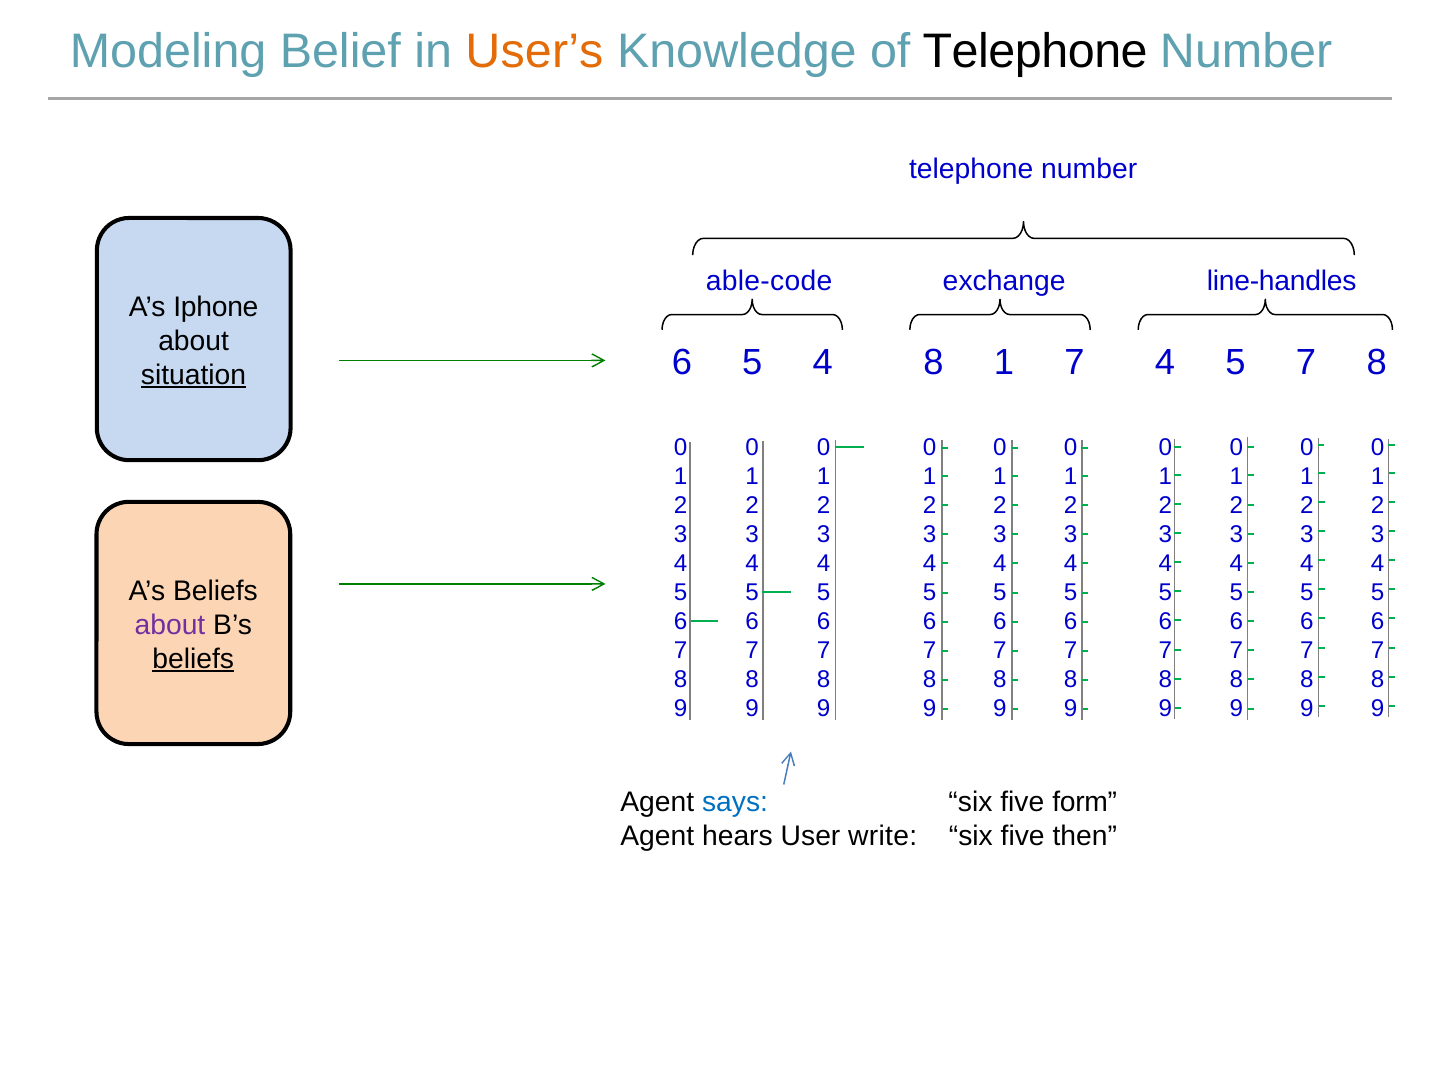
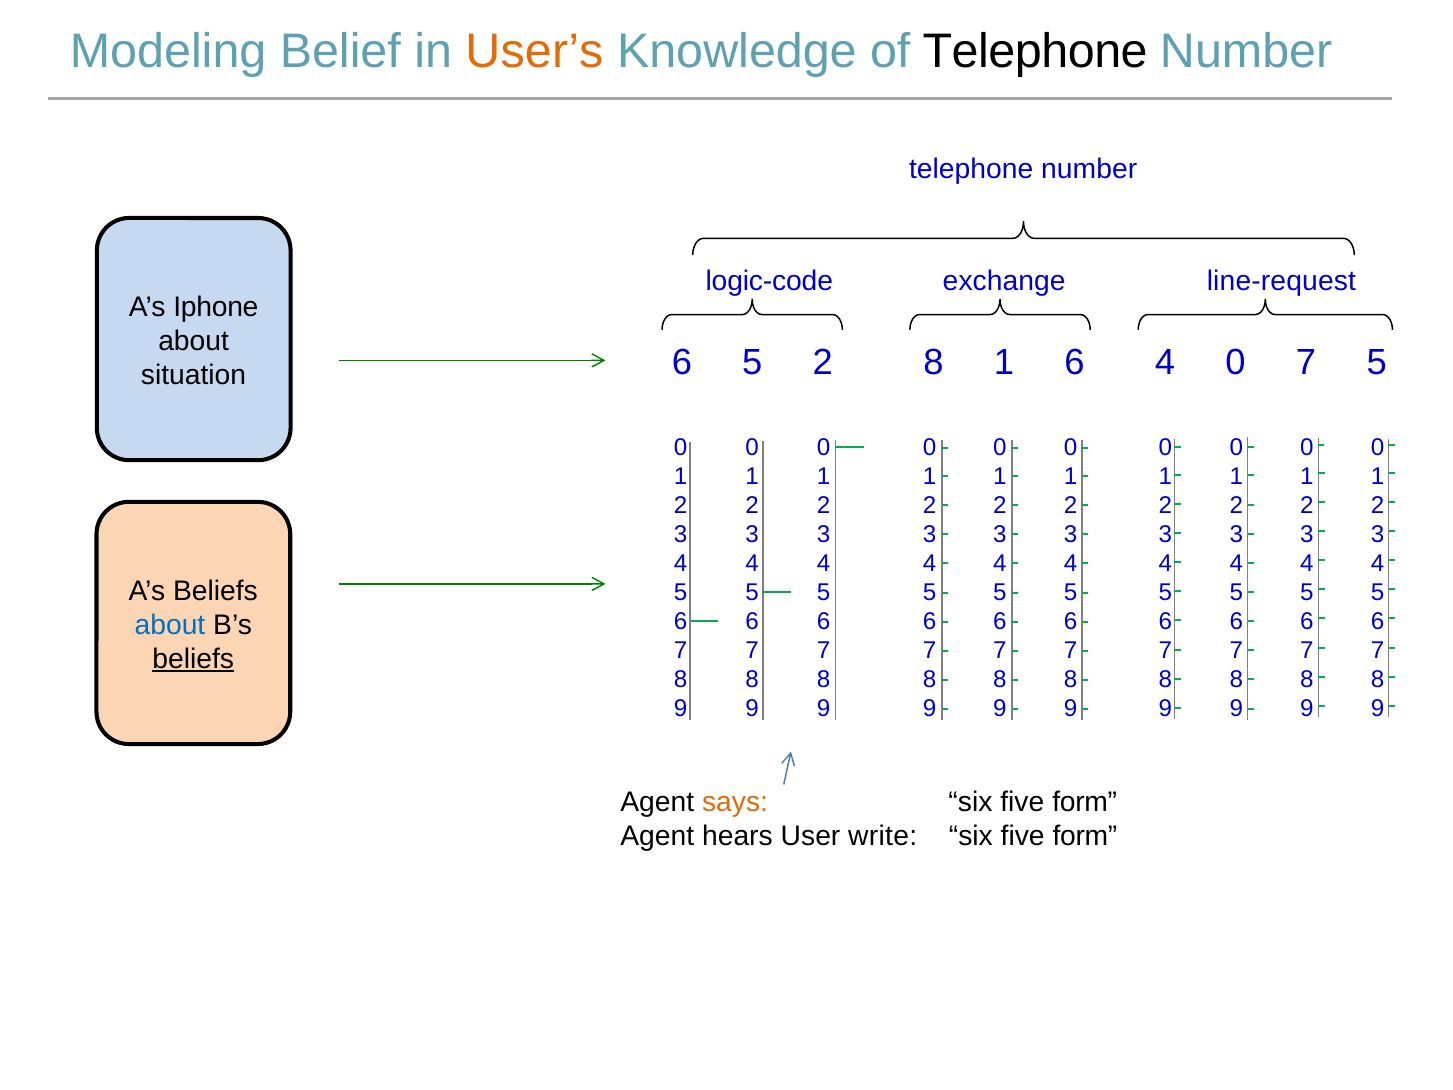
able-code: able-code -> logic-code (769, 281)
line-handles: line-handles -> line-request (1281, 281)
5 4: 4 -> 2 (823, 362)
1 7: 7 -> 6 (1074, 362)
5: 5 -> 0 (1236, 362)
8: 8 -> 5 (1377, 362)
situation underline: present -> none (194, 375)
about colour: purple -> blue (170, 625)
says colour: blue -> orange (735, 802)
then: then -> form (1085, 836)
